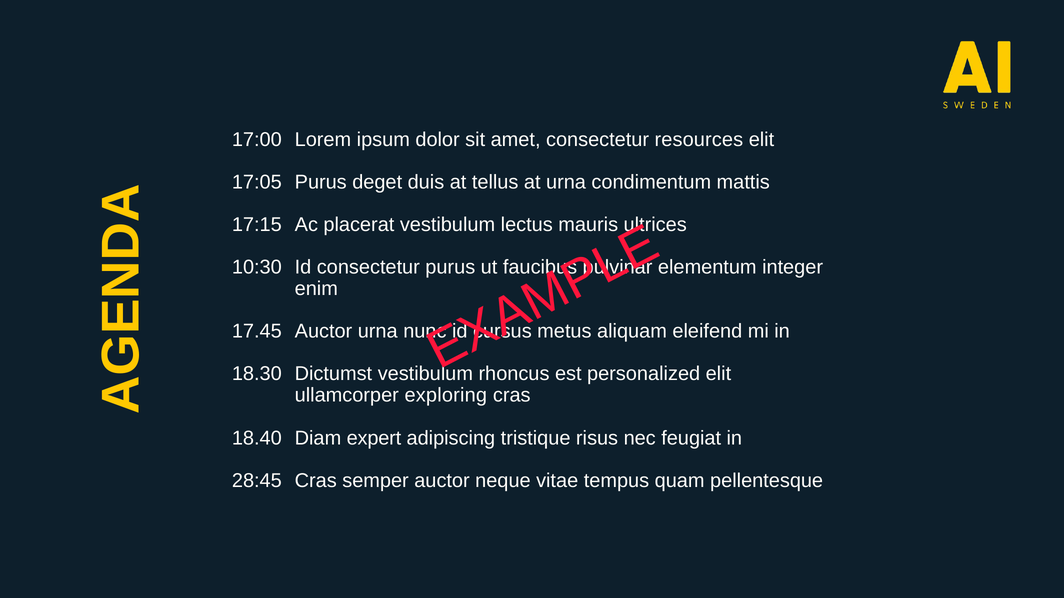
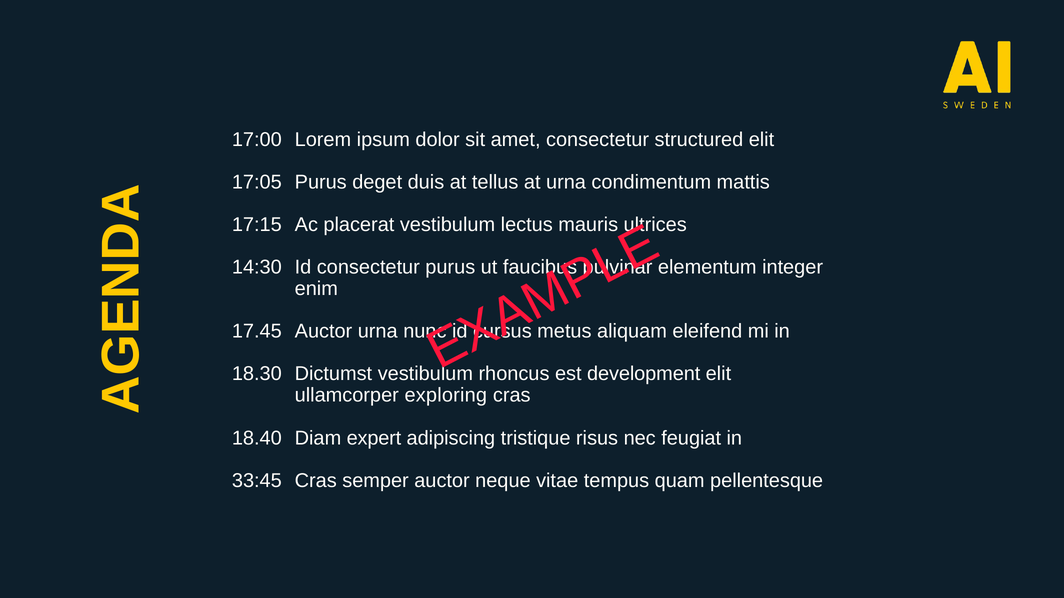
resources: resources -> structured (699, 140)
10:30: 10:30 -> 14:30 (257, 267)
personalized: personalized -> development (644, 374)
28:45: 28:45 -> 33:45 (257, 481)
